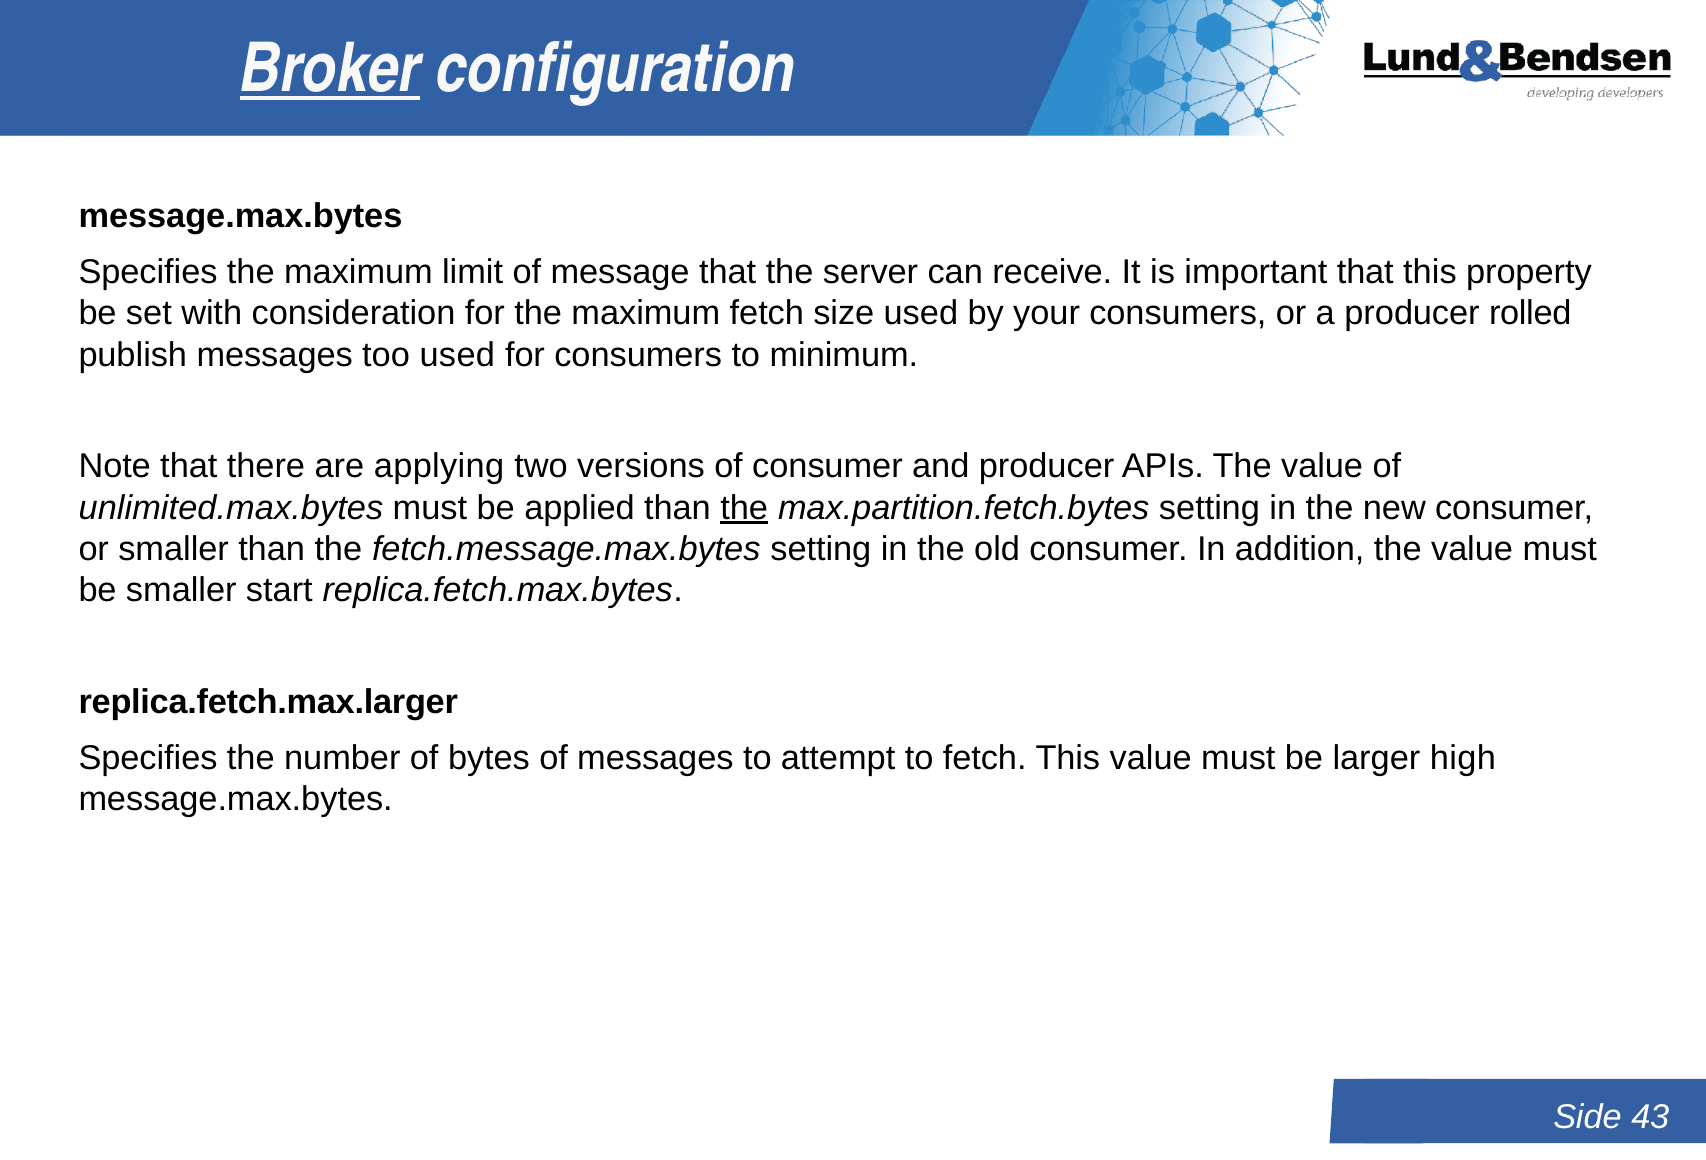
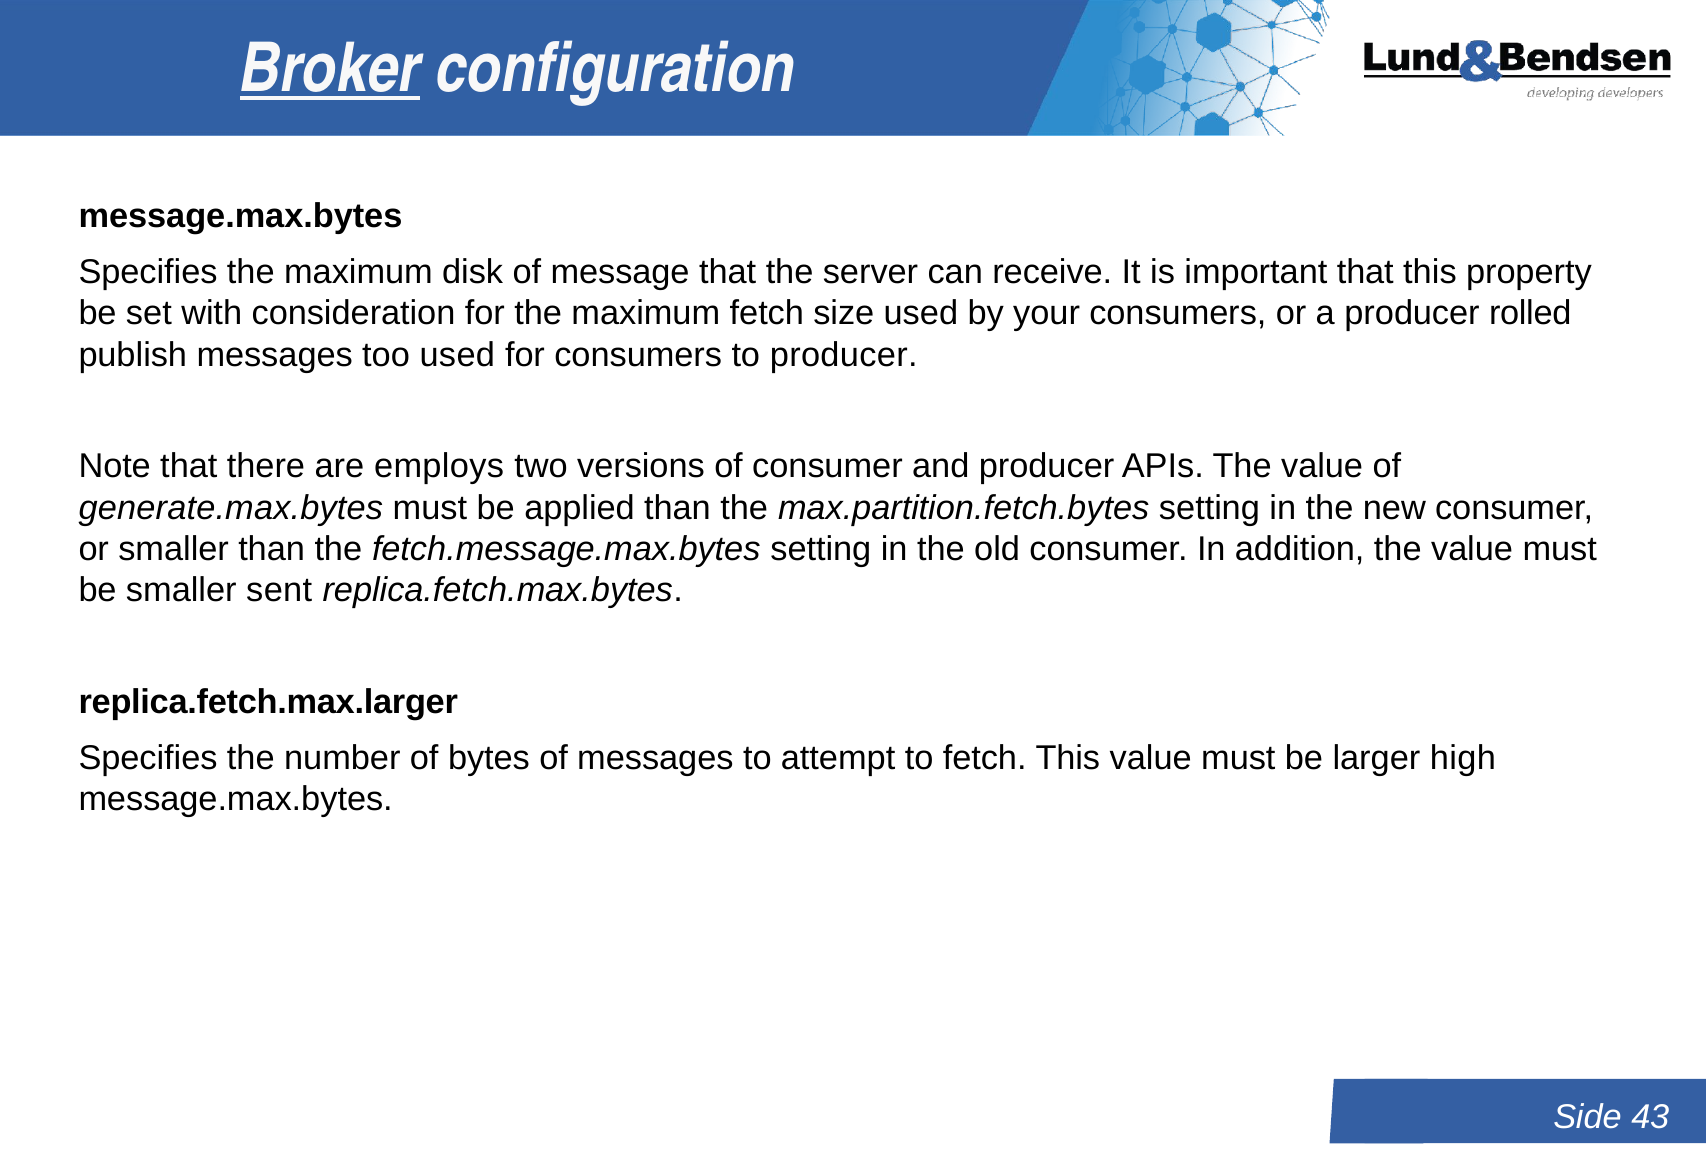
limit: limit -> disk (473, 273)
to minimum: minimum -> producer (844, 355)
applying: applying -> employs (439, 467)
unlimited.max.bytes: unlimited.max.bytes -> generate.max.bytes (231, 508)
the underline: present -> none (744, 508)
start: start -> sent (279, 590)
